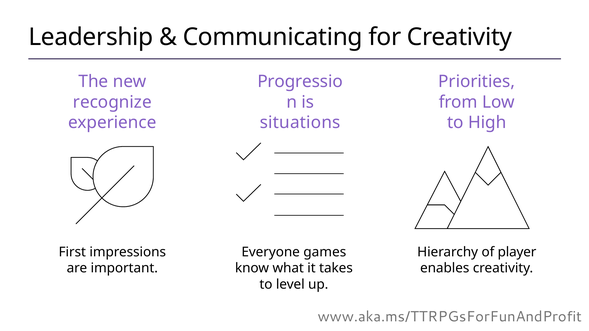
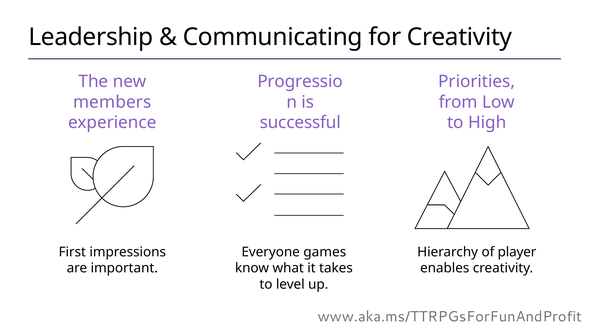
recognize: recognize -> members (112, 102)
situations: situations -> successful (300, 123)
